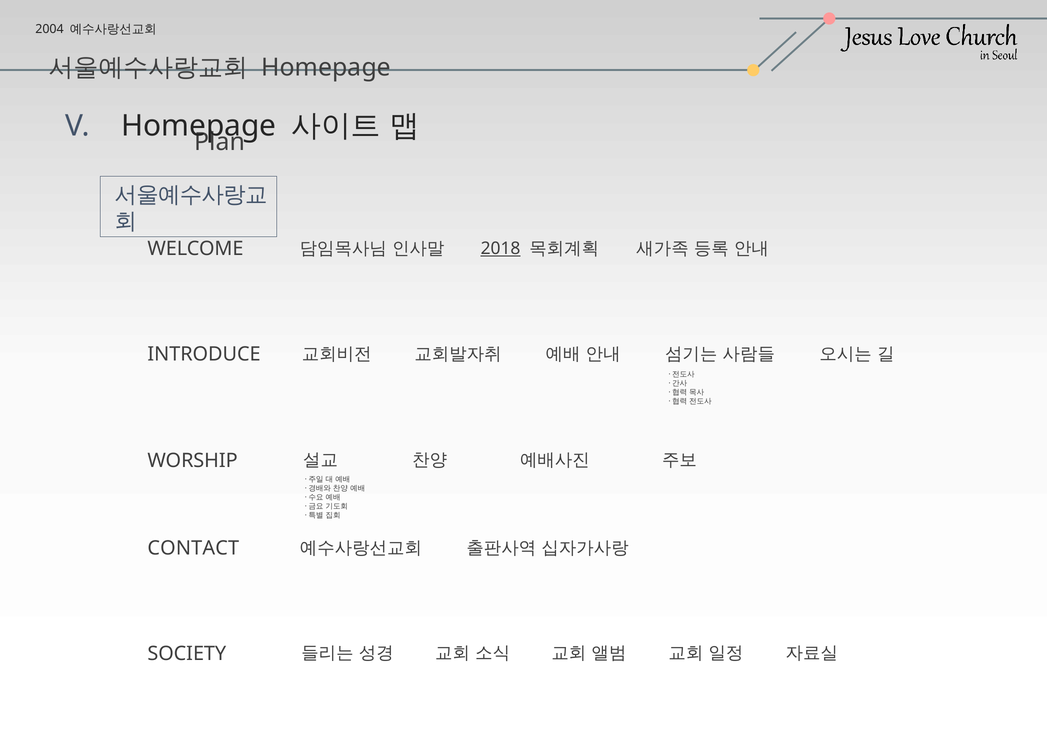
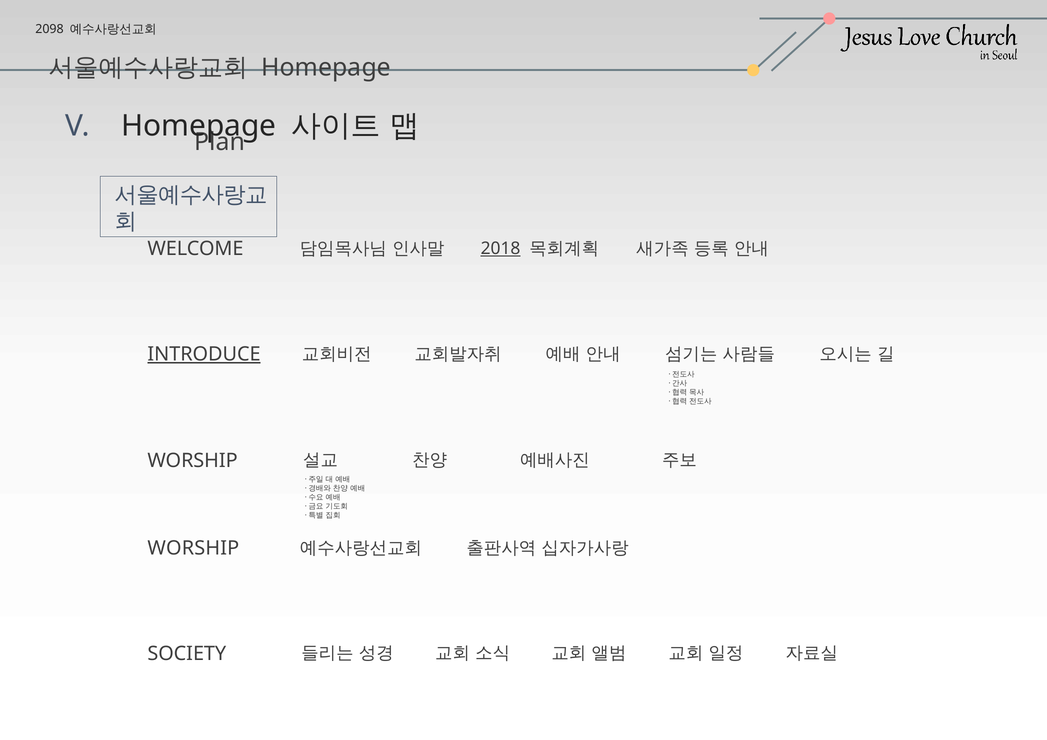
2004: 2004 -> 2098 (49, 29)
INTRODUCE underline: none -> present (204, 354)
CONTACT: CONTACT -> WORSHIP (193, 549)
